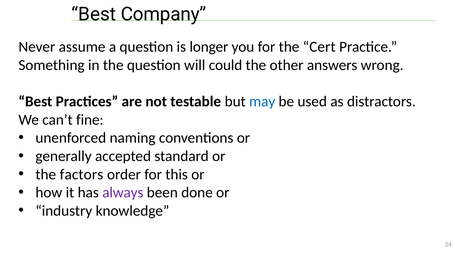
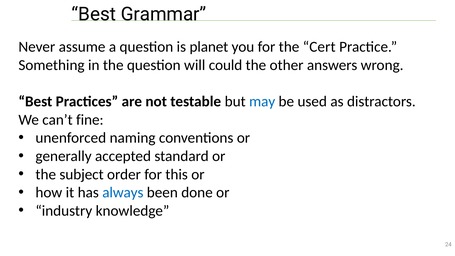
Company: Company -> Grammar (164, 14)
longer: longer -> planet (209, 47)
factors: factors -> subject (82, 174)
always colour: purple -> blue (123, 193)
